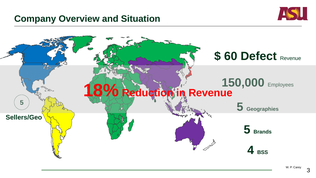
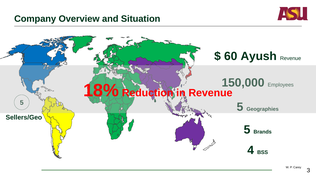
Defect: Defect -> Ayush (259, 56)
